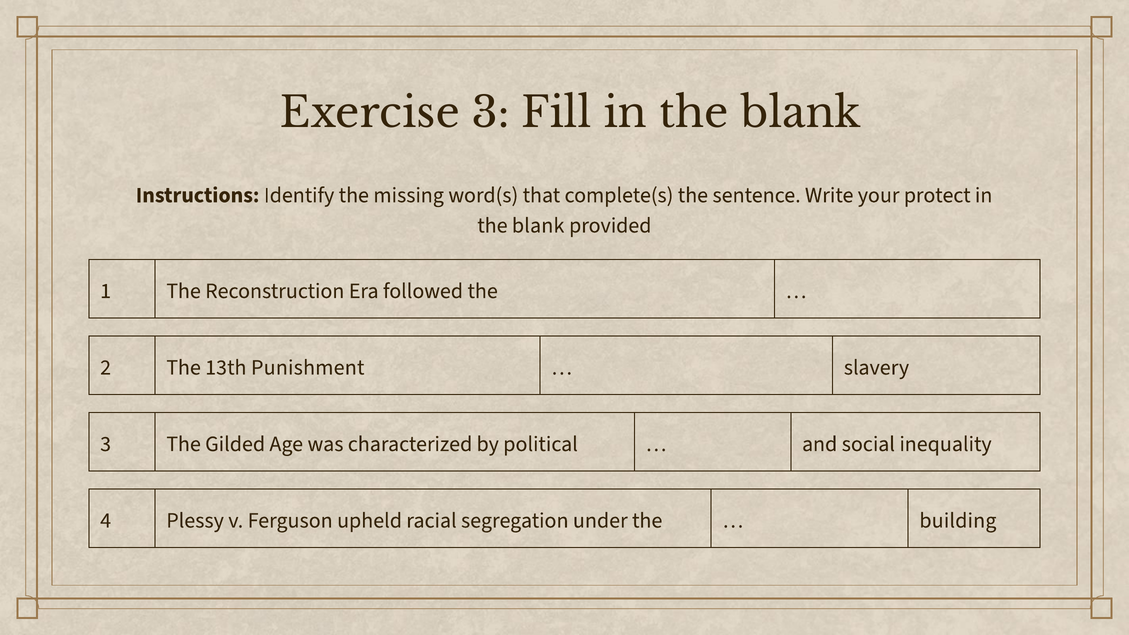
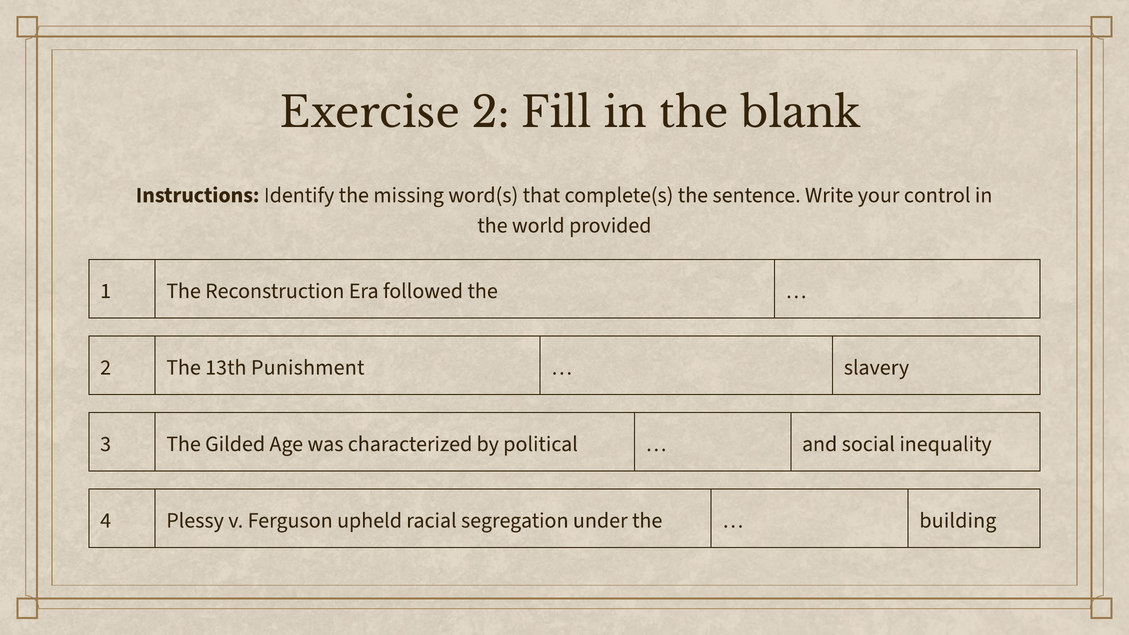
Exercise 3: 3 -> 2 (491, 113)
protect: protect -> control (937, 195)
blank: blank -> world (538, 225)
